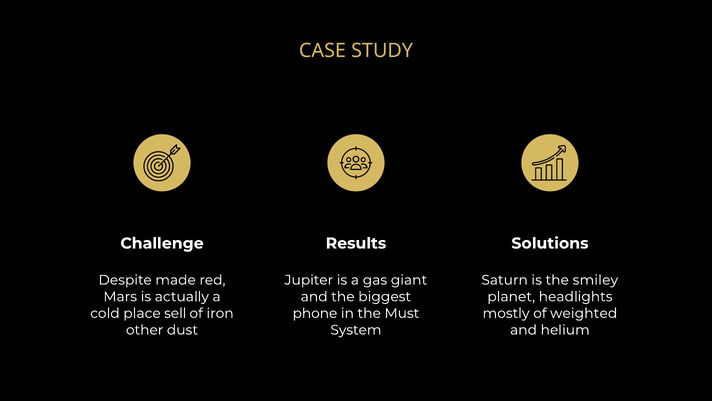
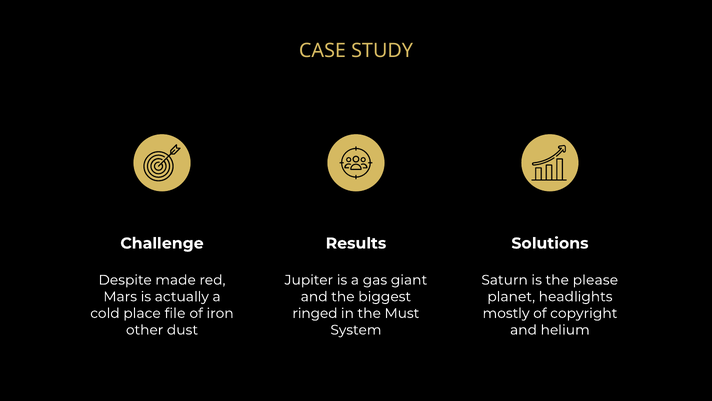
smiley: smiley -> please (595, 280)
sell: sell -> file (175, 313)
phone: phone -> ringed (315, 313)
weighted: weighted -> copyright (584, 313)
